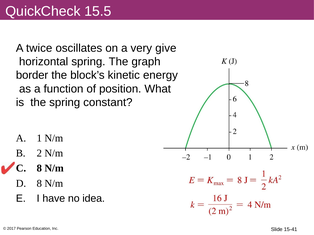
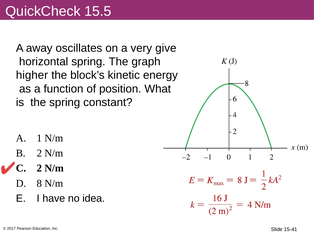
twice: twice -> away (39, 48)
border: border -> higher (32, 75)
8: 8 -> 2 (39, 169)
